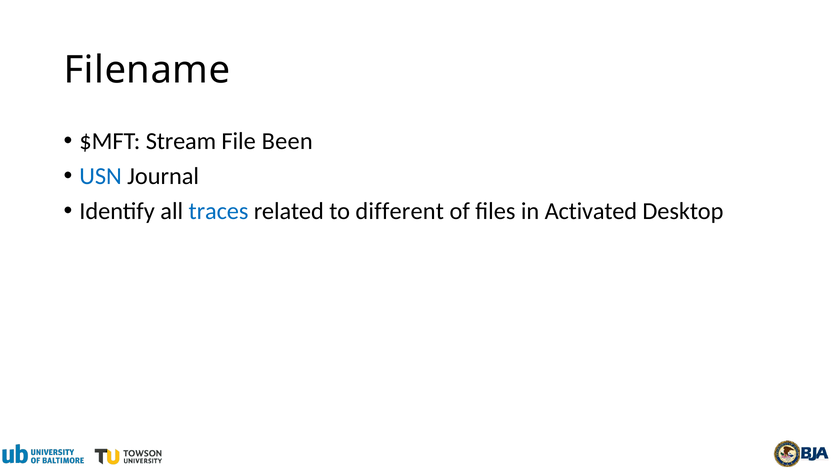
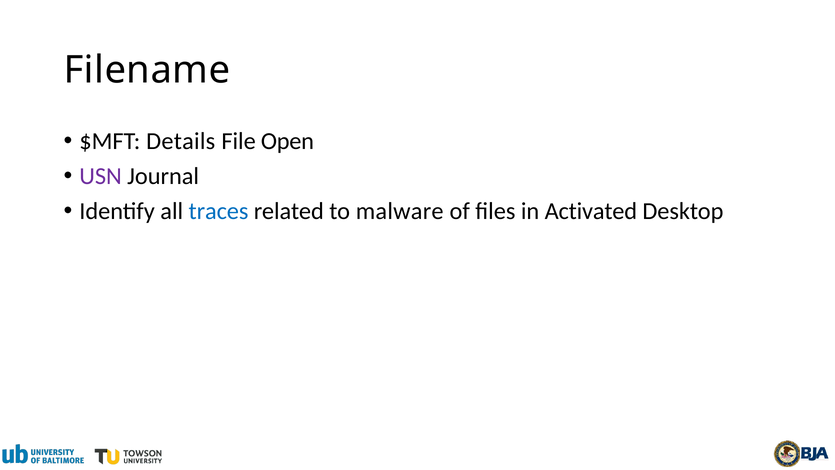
Stream: Stream -> Details (181, 141)
Been: Been -> Open (287, 141)
USN colour: blue -> purple (101, 176)
different: different -> malware (400, 211)
